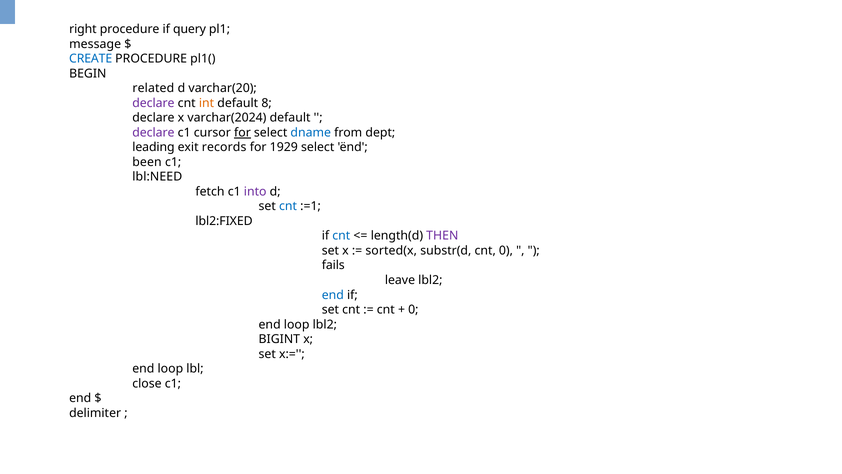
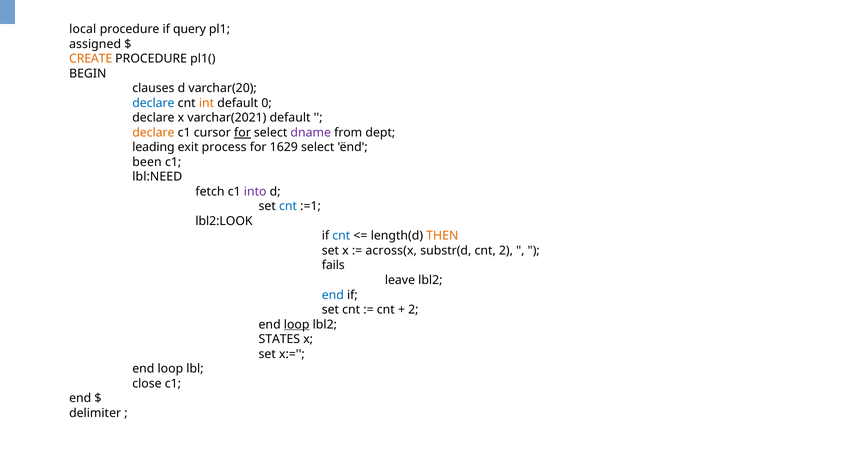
right: right -> local (83, 29)
message: message -> assigned (95, 44)
CREATE colour: blue -> orange (91, 59)
related: related -> clauses (153, 88)
declare colour: purple -> blue (153, 103)
8: 8 -> 0 (267, 103)
varchar(2024: varchar(2024 -> varchar(2021 (227, 118)
declare colour: purple -> orange (153, 133)
dname colour: blue -> purple (311, 133)
records: records -> process (224, 147)
1929: 1929 -> 1629 (284, 147)
lbl2:FIXED: lbl2:FIXED -> lbl2:LOOK (224, 221)
THEN colour: purple -> orange (442, 236)
sorted(x: sorted(x -> across(x (391, 250)
cnt 0: 0 -> 2 (506, 250)
0: 0 -> 2 (413, 309)
loop underline: none -> present (297, 324)
BIGINT: BIGINT -> STATES (279, 339)
